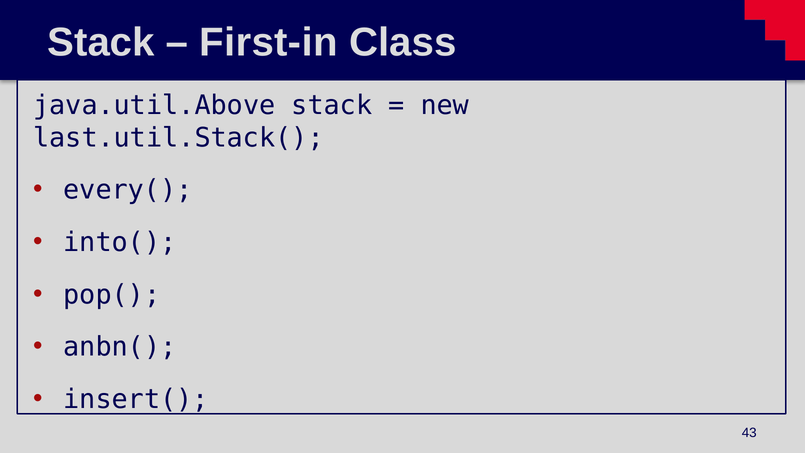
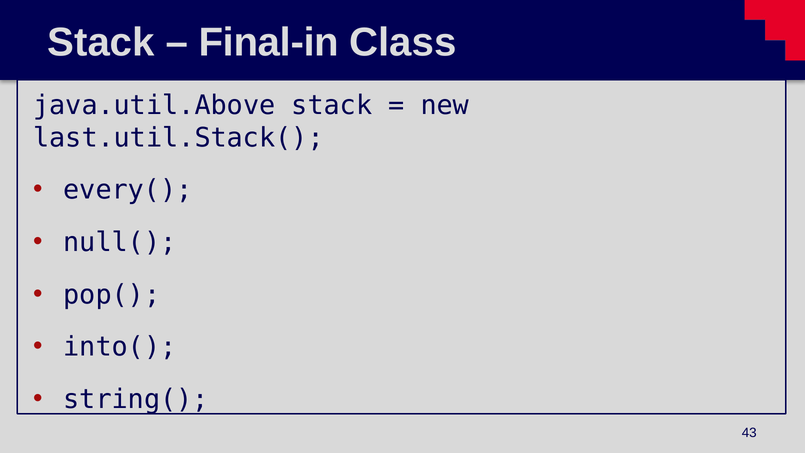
First-in: First-in -> Final-in (269, 43)
into(: into( -> null( (120, 242)
anbn(: anbn( -> into( (120, 347)
insert(: insert( -> string( (136, 399)
